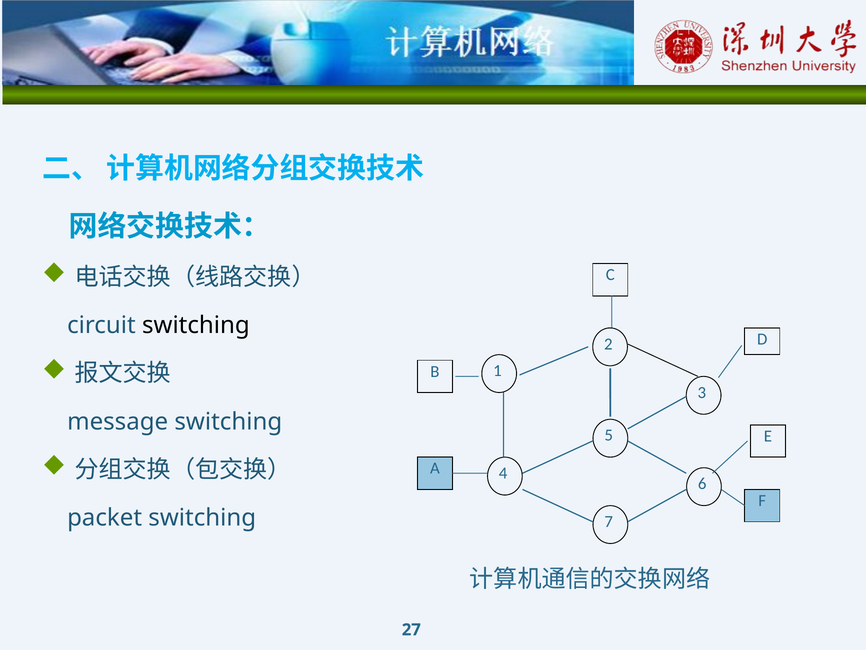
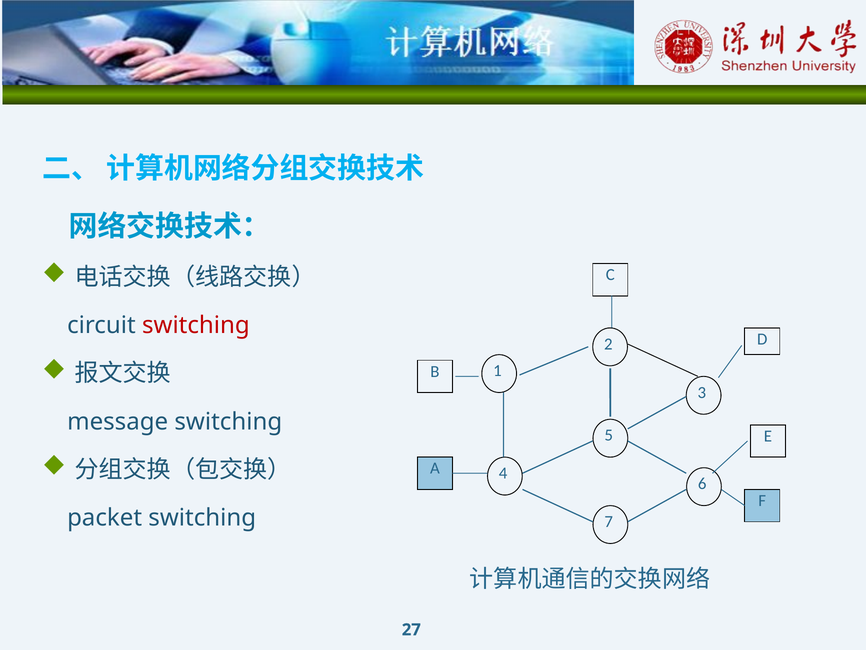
switching colour: black -> red (196, 325)
